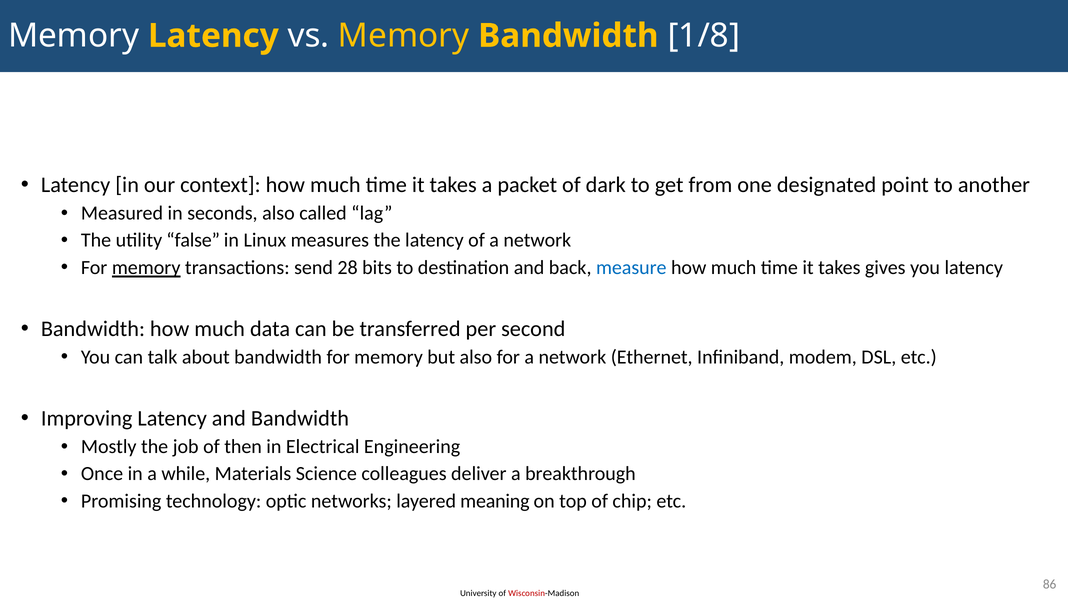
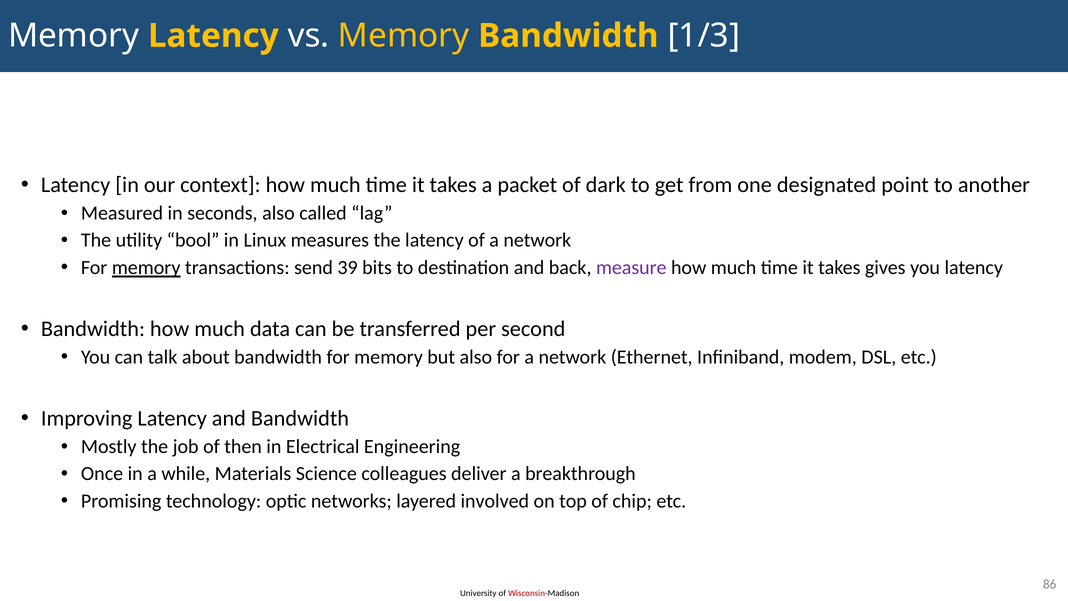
1/8: 1/8 -> 1/3 (704, 36)
false: false -> bool (193, 240)
28: 28 -> 39 (348, 267)
measure colour: blue -> purple (631, 267)
meaning: meaning -> involved (495, 501)
